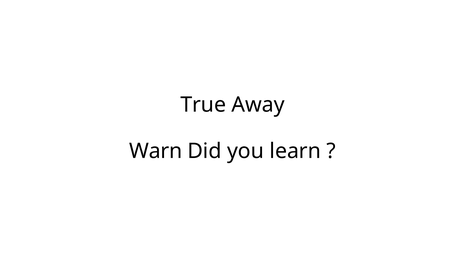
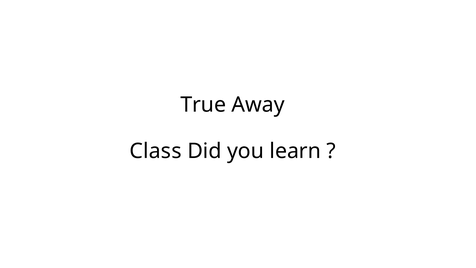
Warn: Warn -> Class (155, 151)
